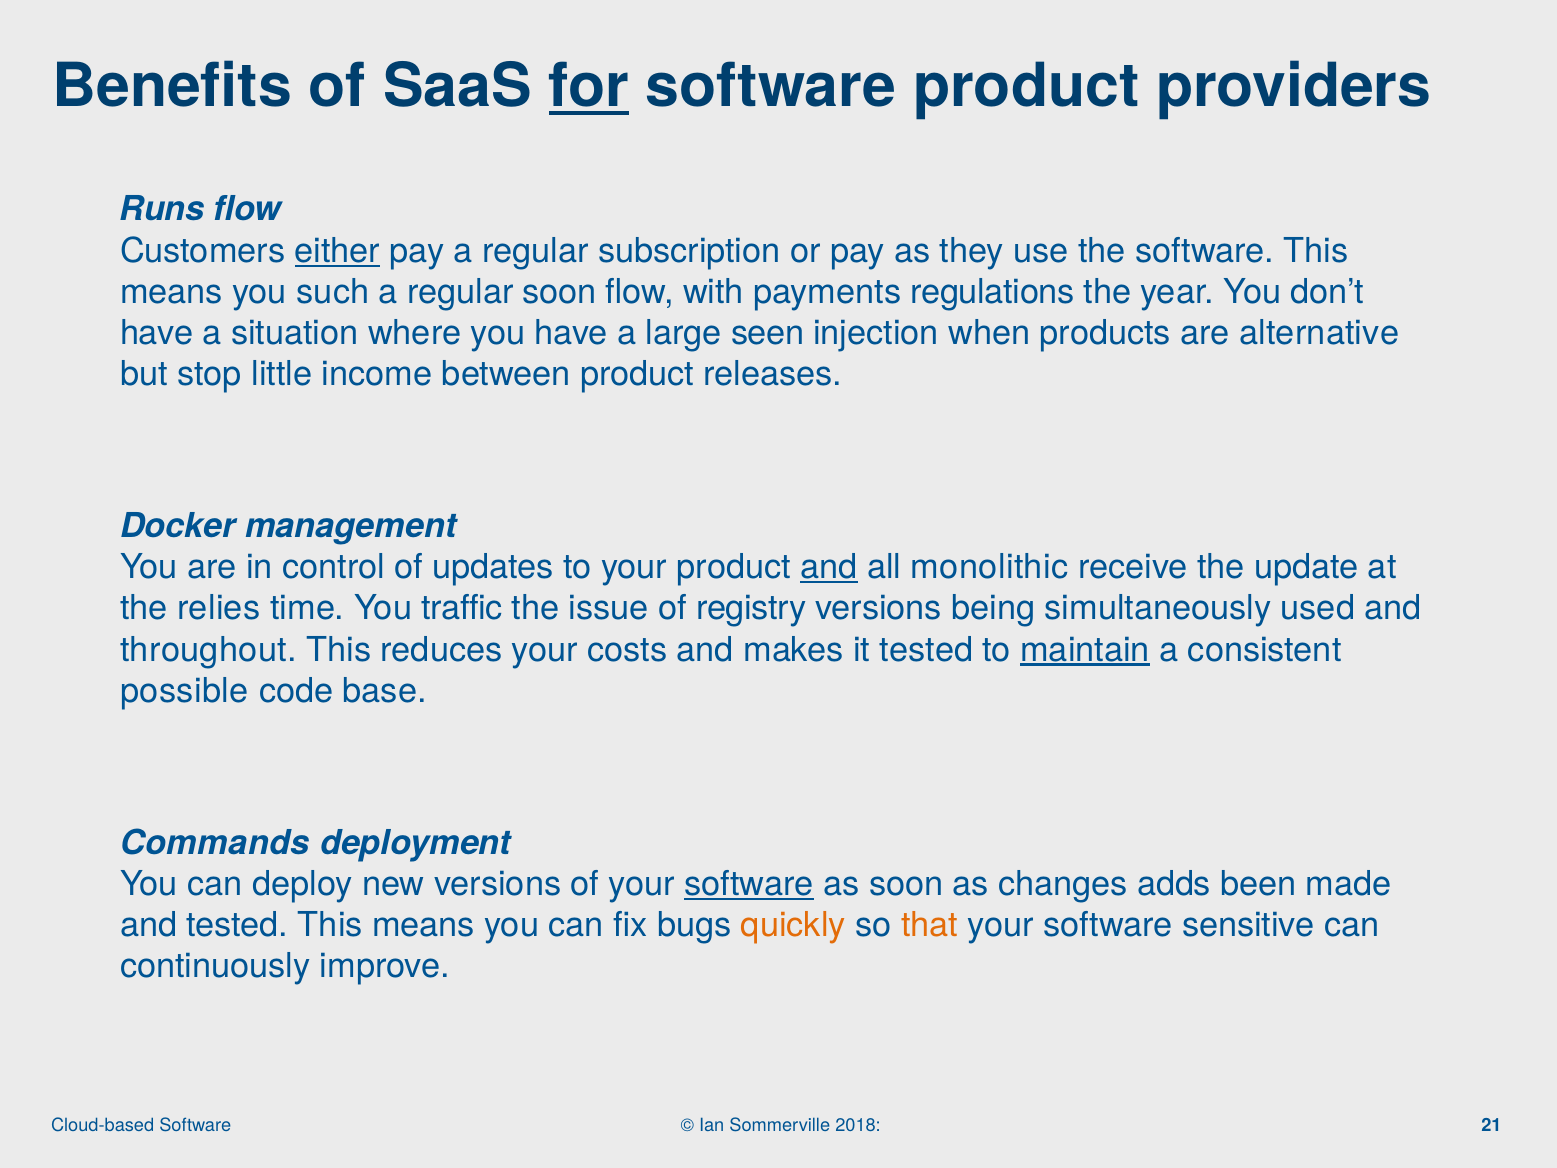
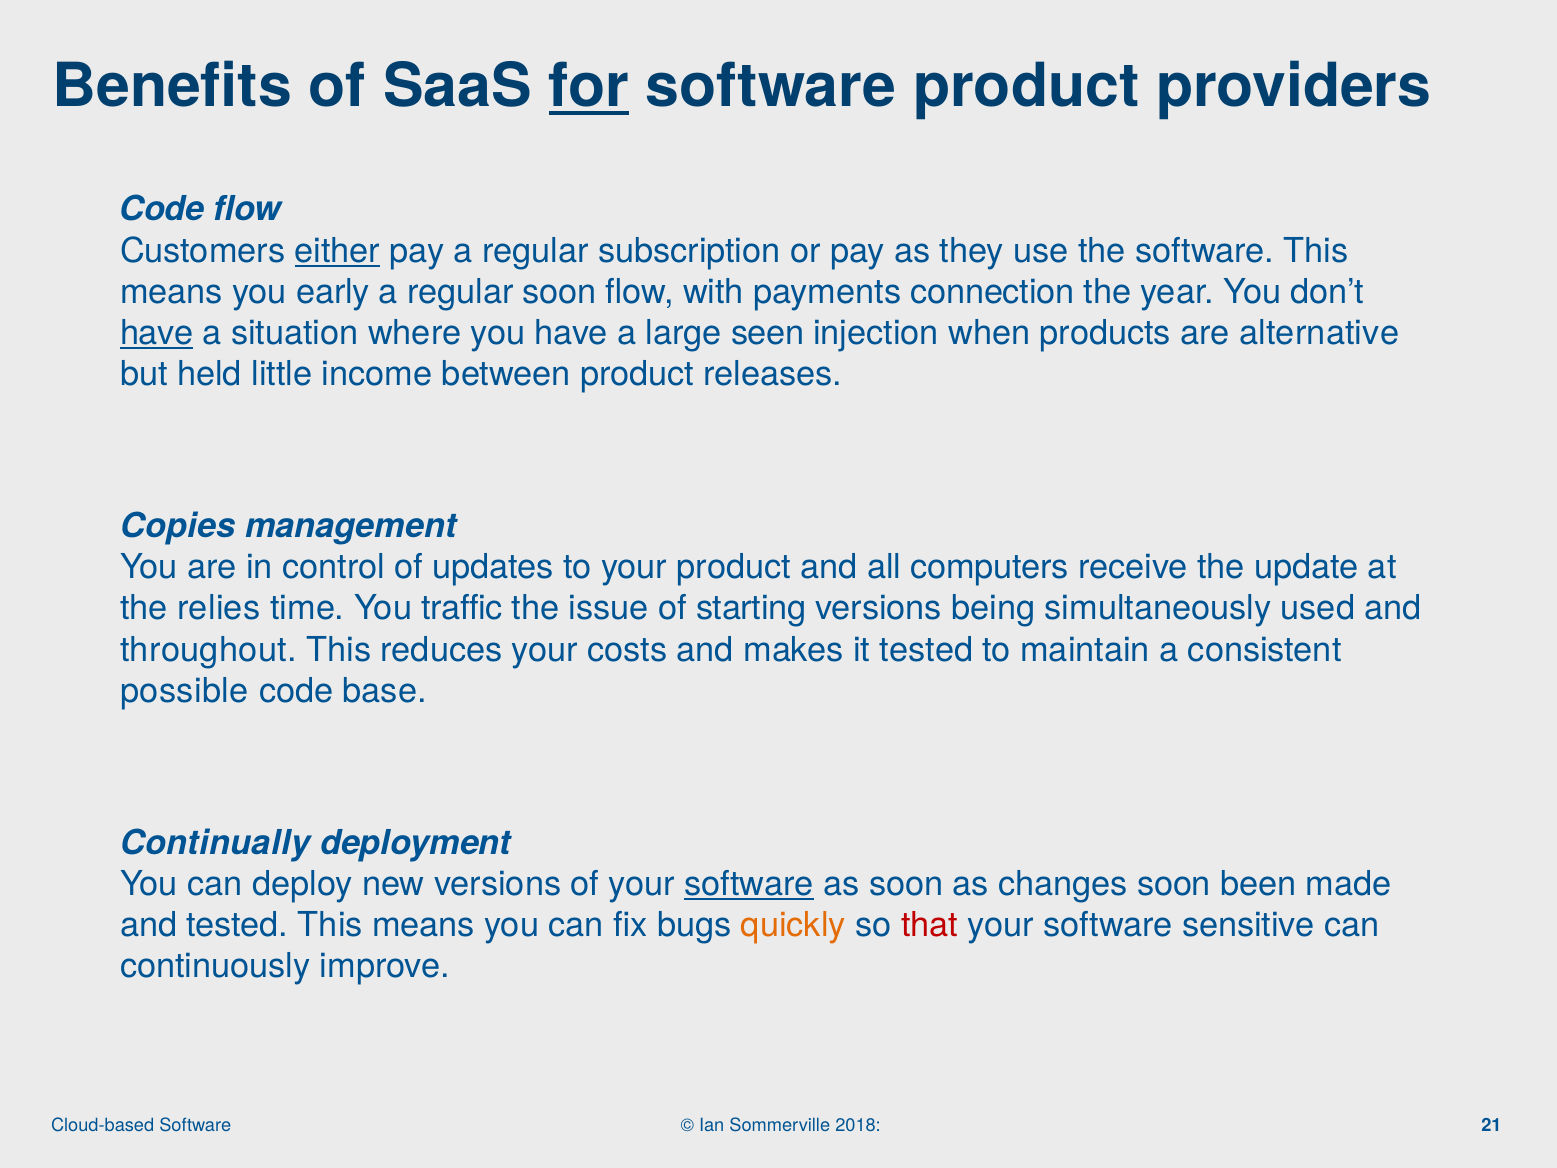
Runs: Runs -> Code (162, 210)
such: such -> early (333, 292)
regulations: regulations -> connection (993, 292)
have underline: none -> present (157, 333)
stop: stop -> held (210, 374)
Docker: Docker -> Copies (178, 526)
and underline: present -> none (829, 567)
monolithic: monolithic -> computers (990, 567)
registry: registry -> starting (751, 608)
maintain underline: present -> none (1085, 650)
Commands: Commands -> Continually (215, 843)
changes adds: adds -> soon (1174, 884)
that colour: orange -> red (930, 925)
